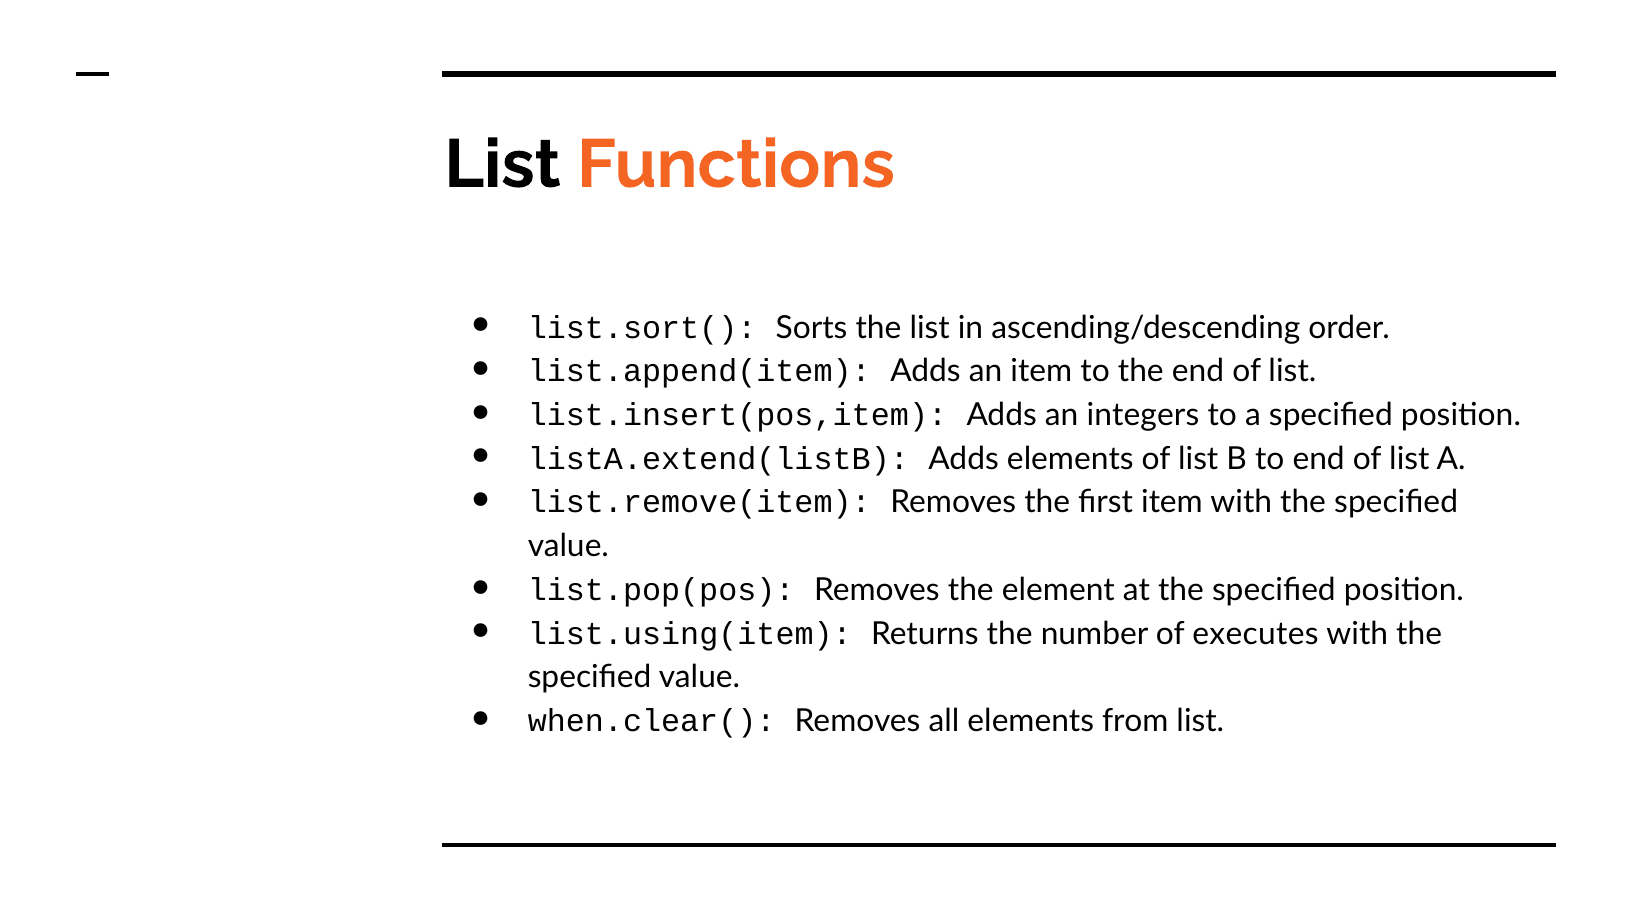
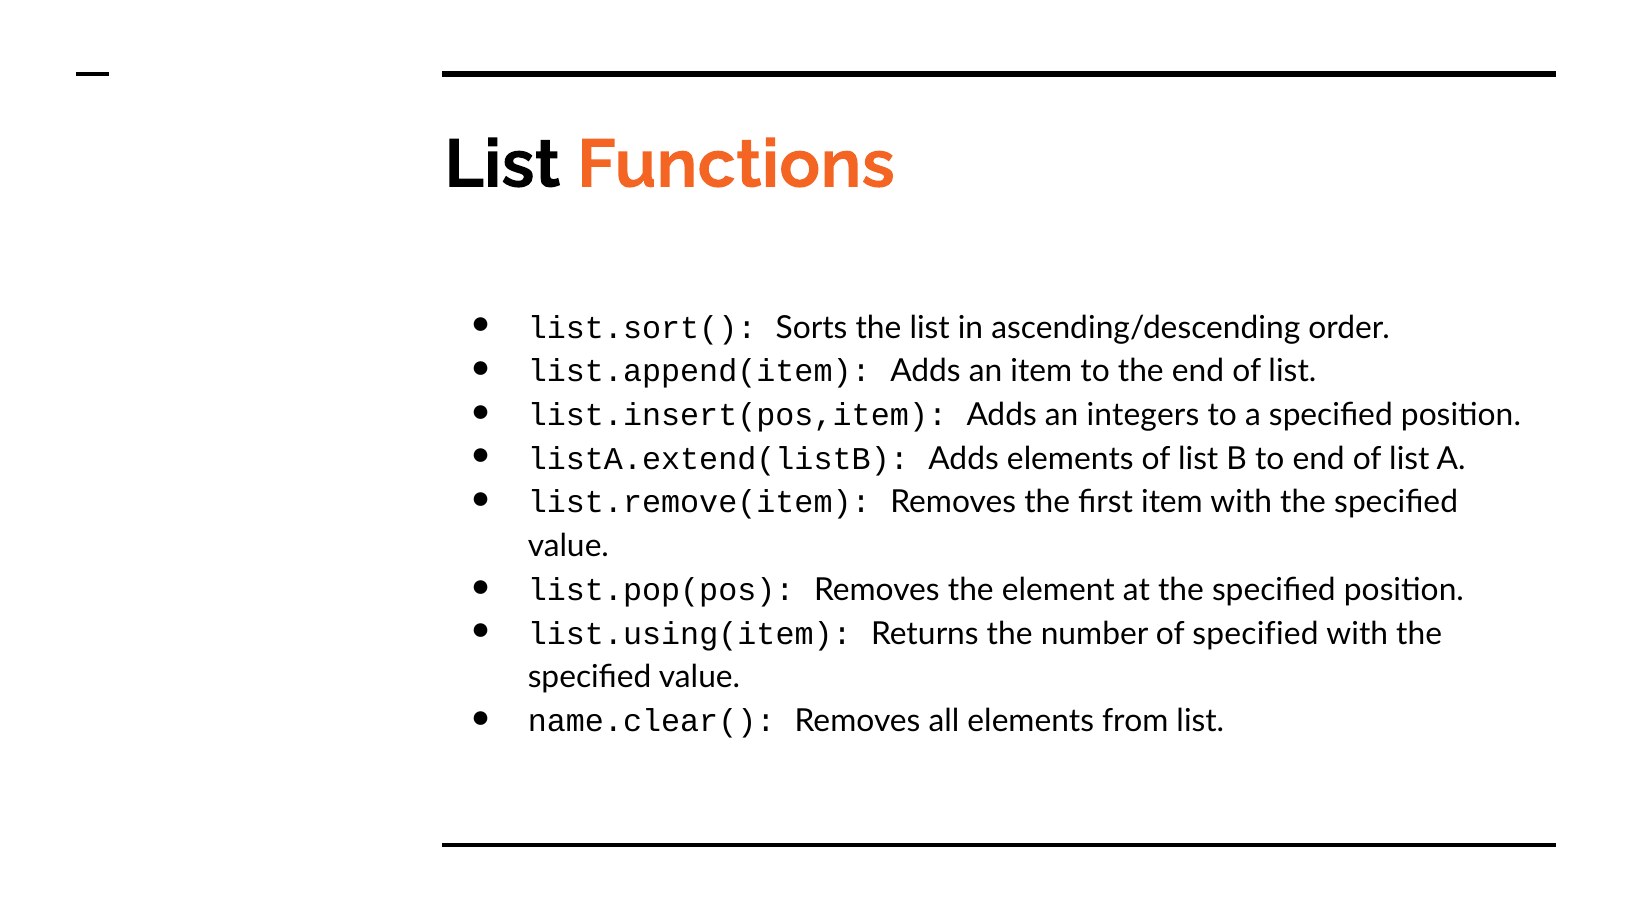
of executes: executes -> specified (1256, 634)
when.clear(: when.clear( -> name.clear( (652, 721)
